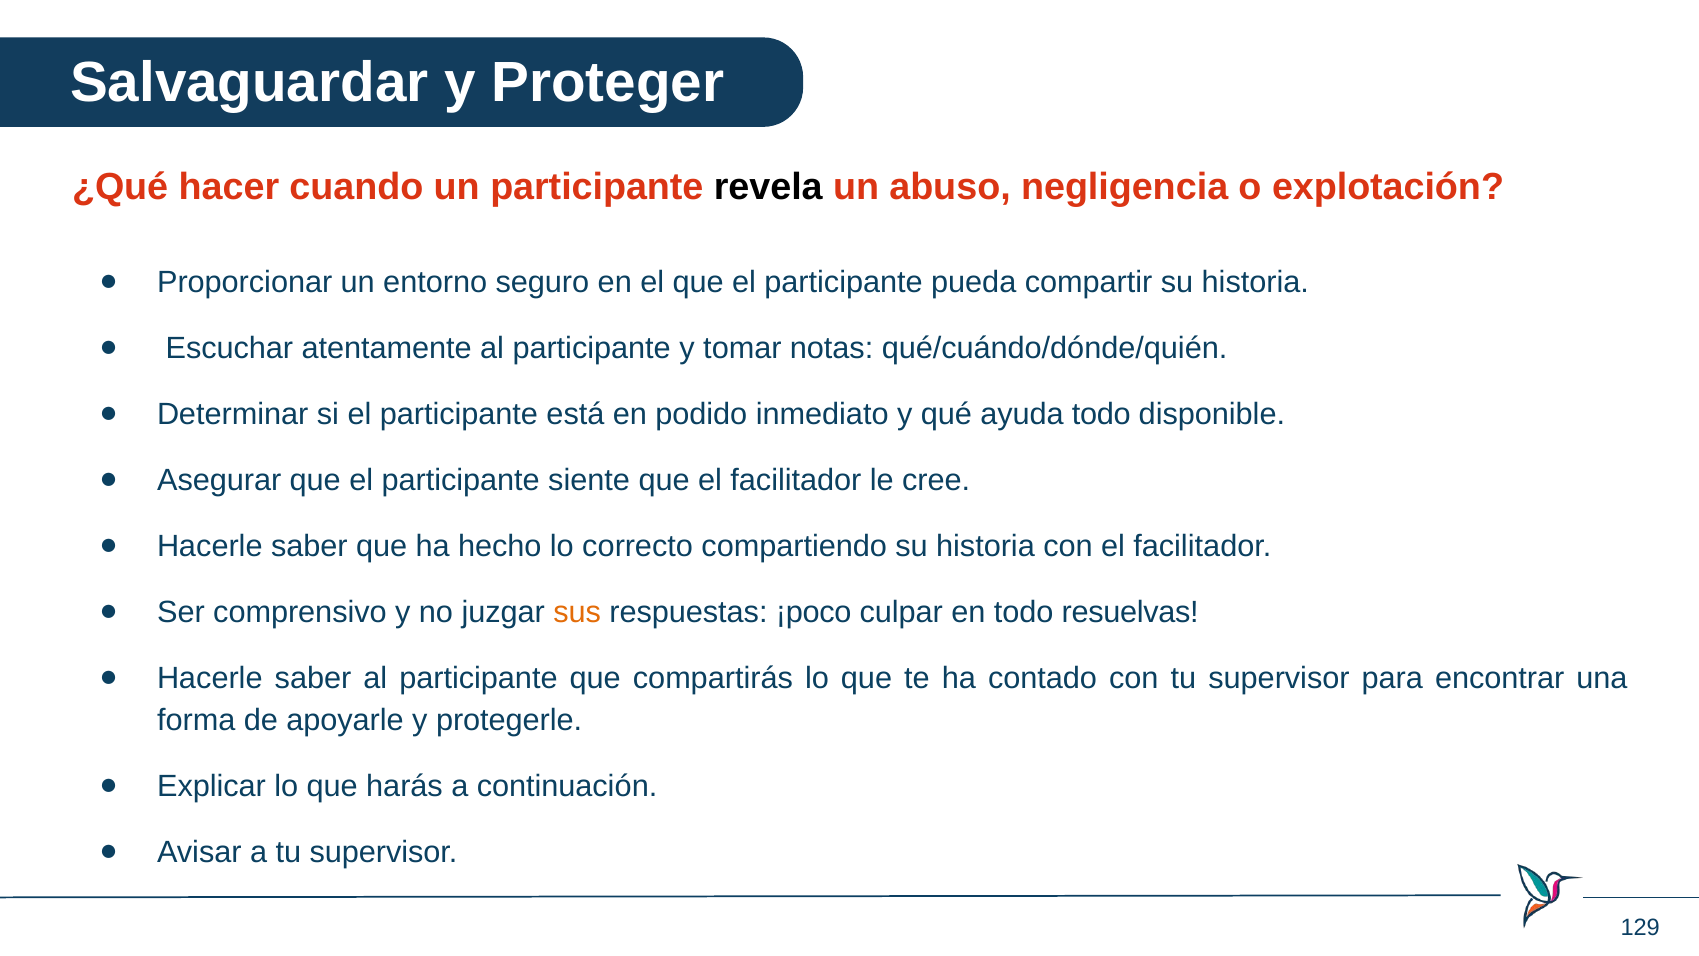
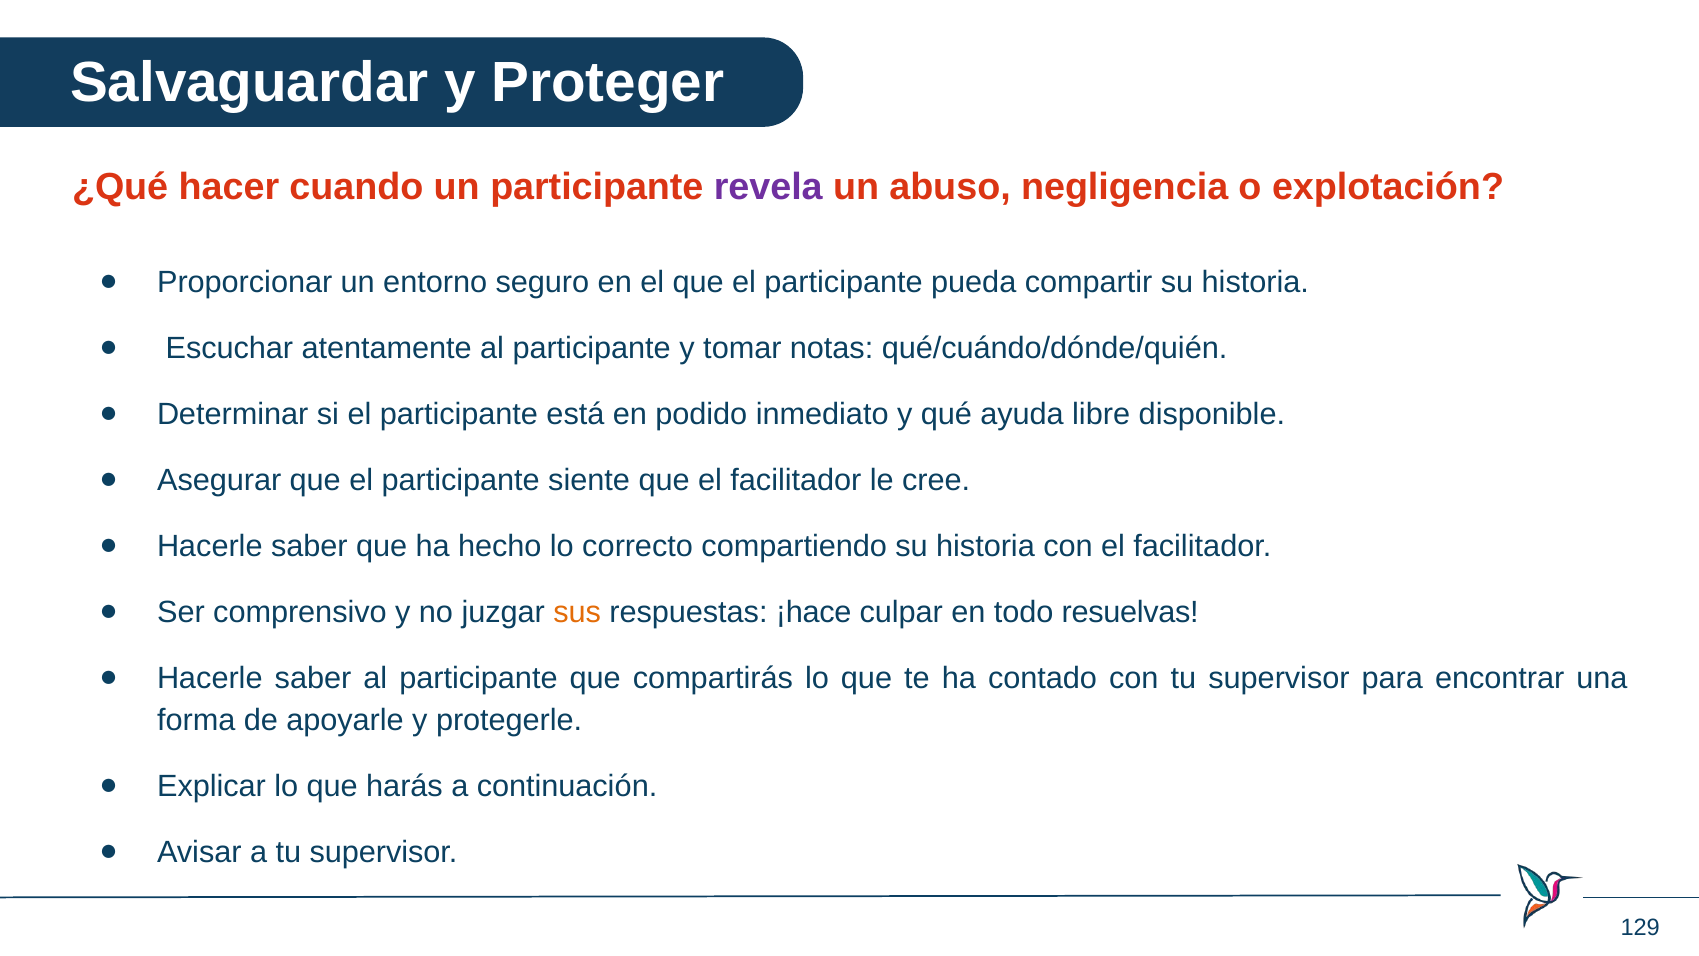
revela colour: black -> purple (768, 187)
ayuda todo: todo -> libre (1101, 414)
¡poco: ¡poco -> ¡hace (814, 612)
